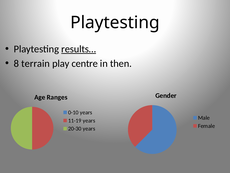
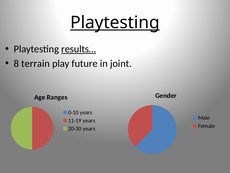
Playtesting underline: none -> present (115, 22)
centre: centre -> future (85, 63)
then: then -> joint (121, 63)
